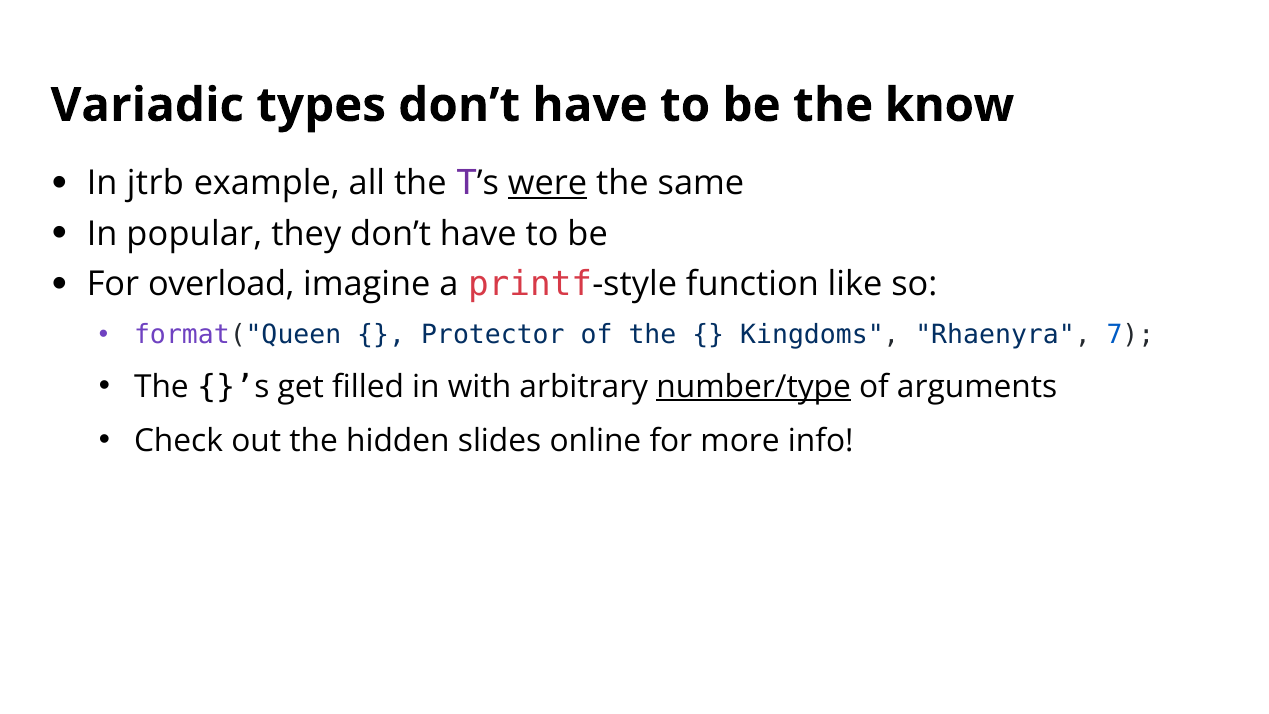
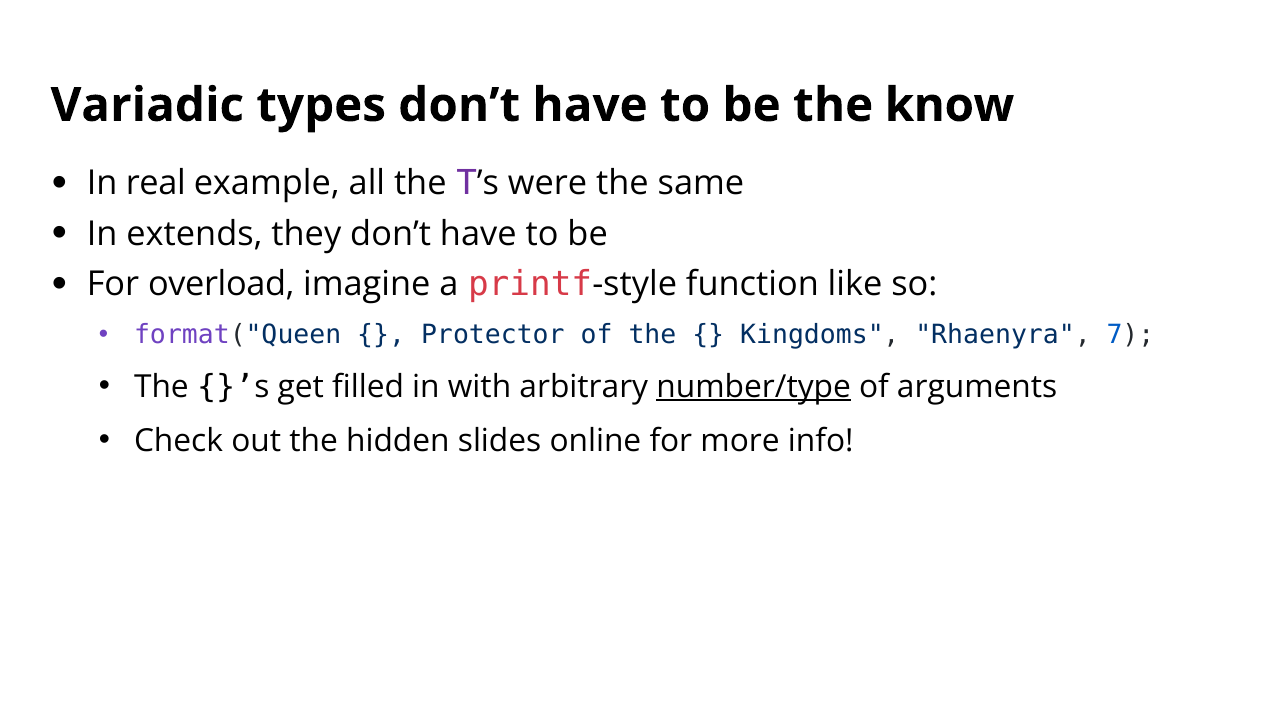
jtrb: jtrb -> real (156, 184)
were underline: present -> none (548, 184)
popular: popular -> extends (194, 234)
